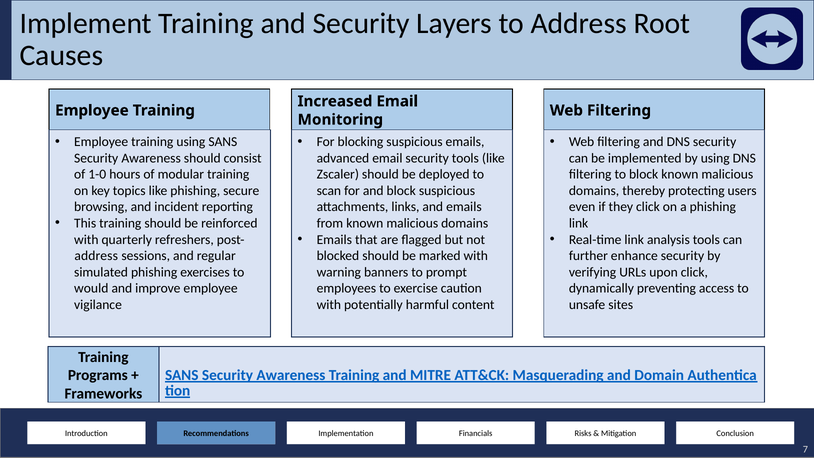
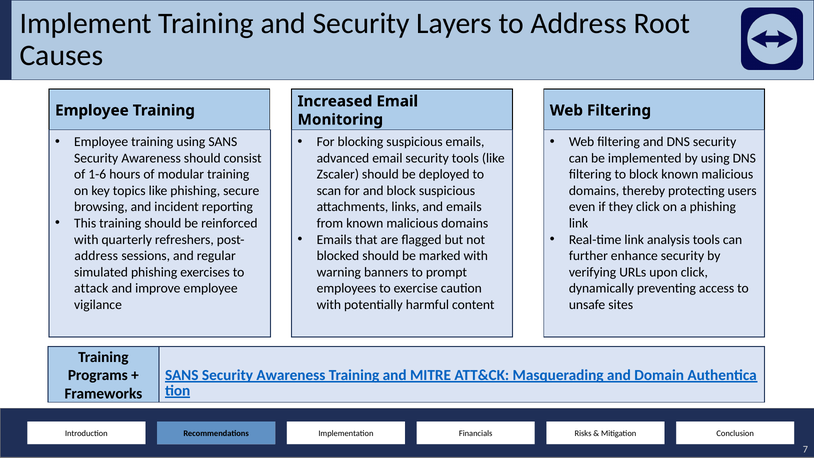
1-0: 1-0 -> 1-6 (97, 174)
would: would -> attack (91, 288)
